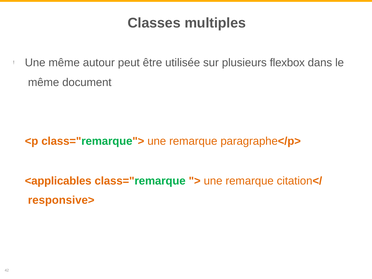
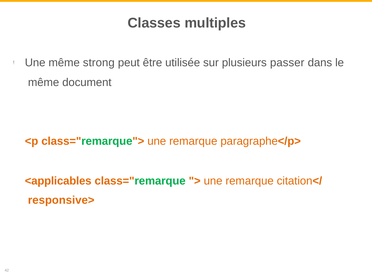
autour: autour -> strong (99, 63)
flexbox: flexbox -> passer (287, 63)
